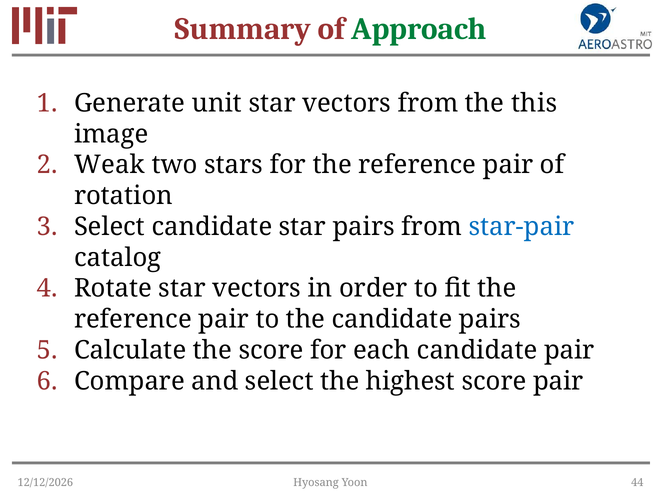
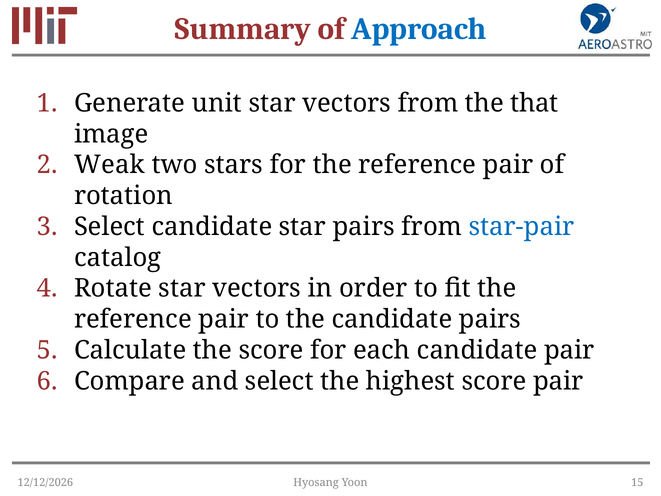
Approach colour: green -> blue (419, 29)
this: this -> that (534, 103)
44: 44 -> 15 (637, 482)
